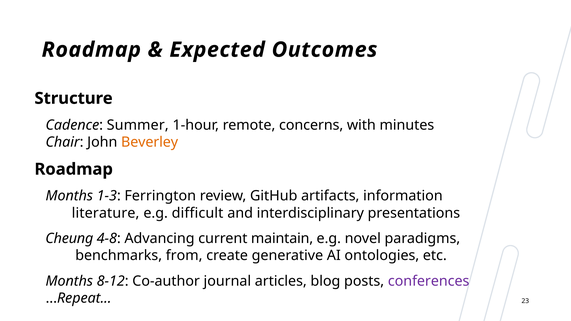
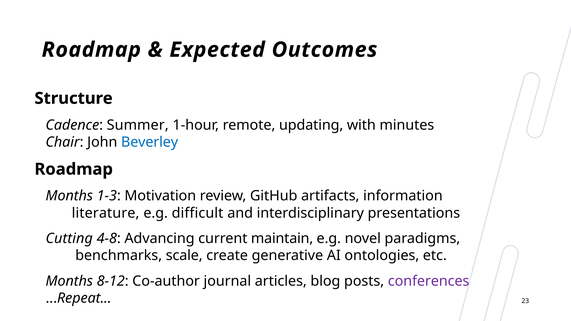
concerns: concerns -> updating (311, 125)
Beverley colour: orange -> blue (150, 142)
Ferrington: Ferrington -> Motivation (160, 196)
Cheung: Cheung -> Cutting (69, 239)
from: from -> scale (184, 256)
